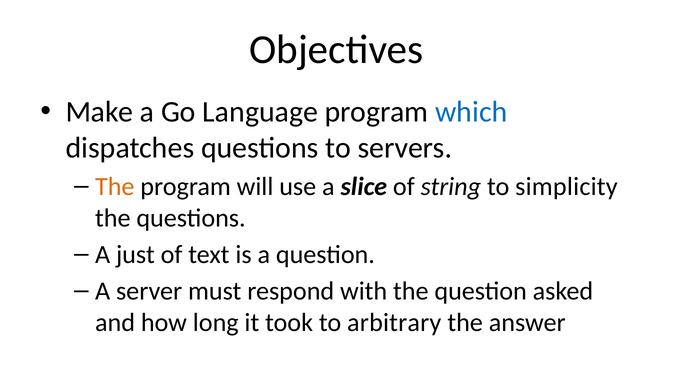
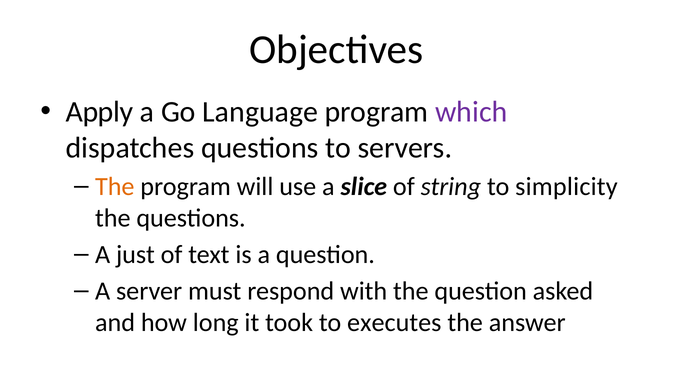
Make: Make -> Apply (100, 112)
which colour: blue -> purple (471, 112)
arbitrary: arbitrary -> executes (394, 322)
